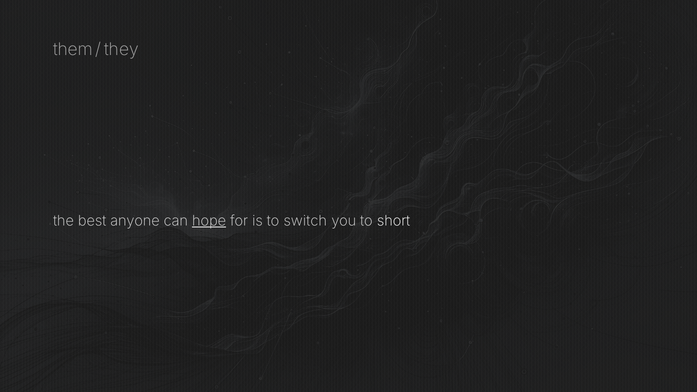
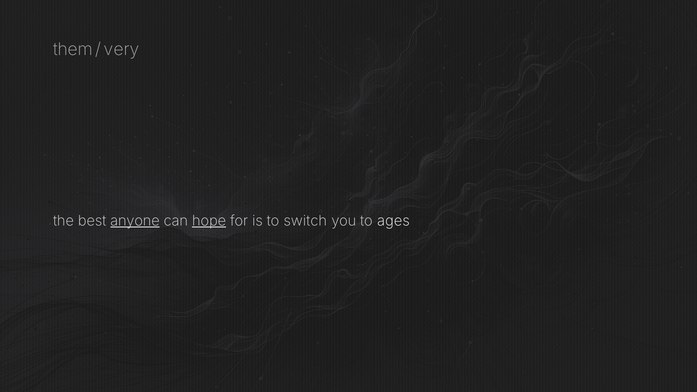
they: they -> very (122, 49)
anyone underline: none -> present (135, 221)
short: short -> ages (393, 221)
